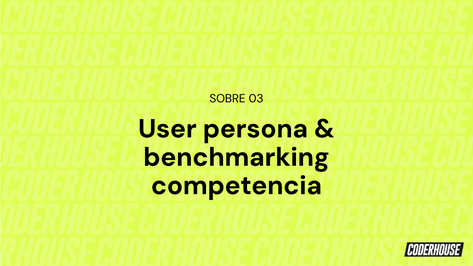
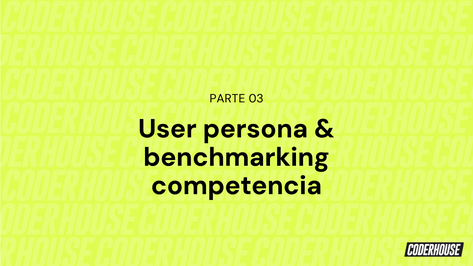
SOBRE: SOBRE -> PARTE (227, 99)
